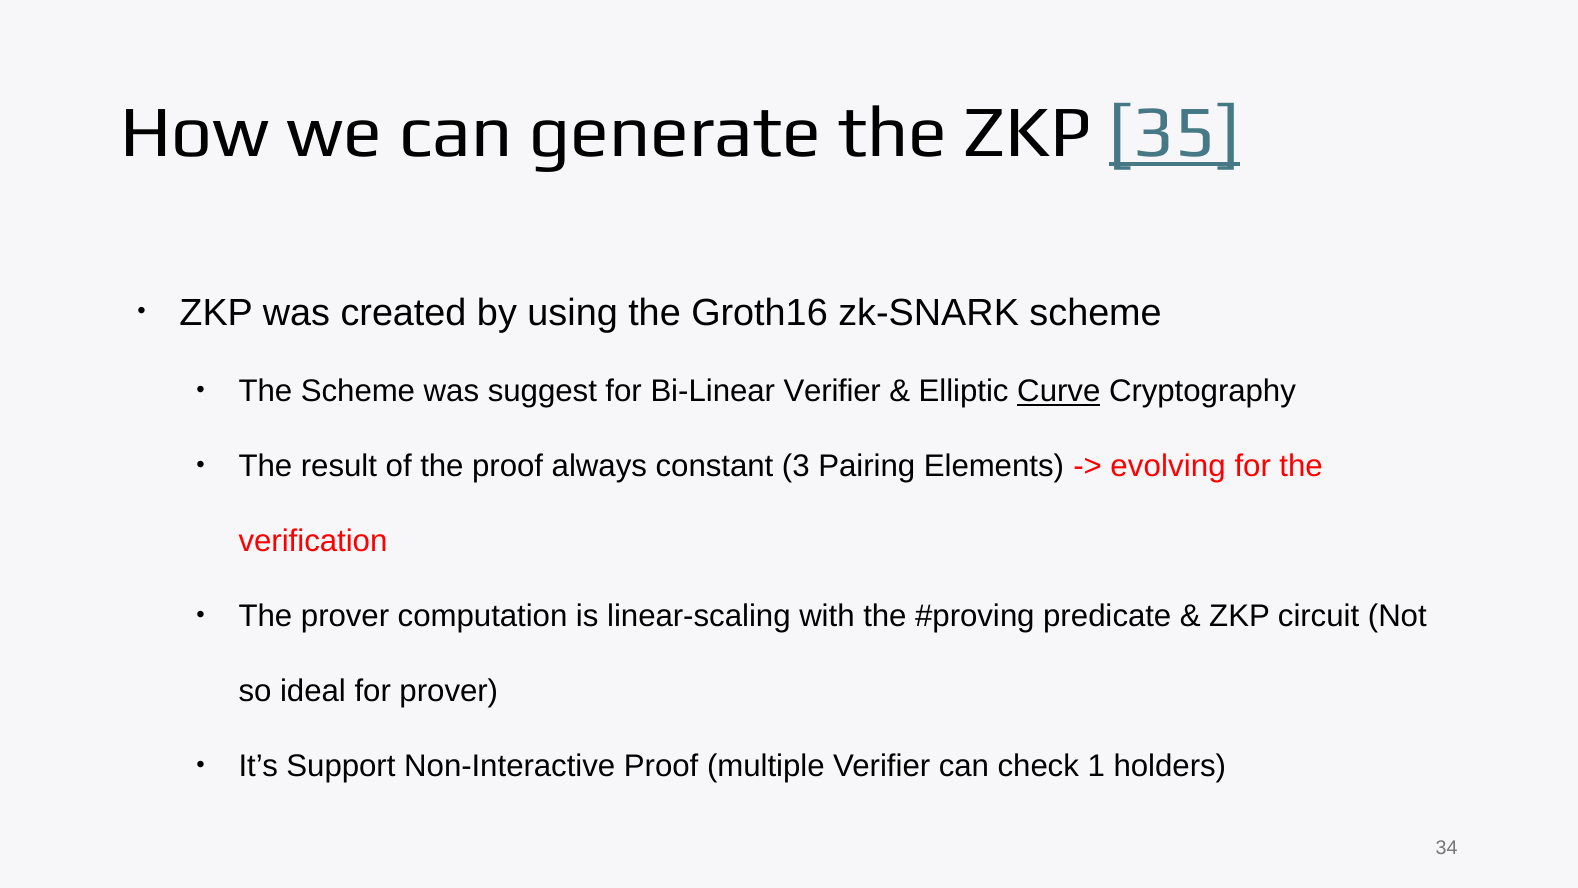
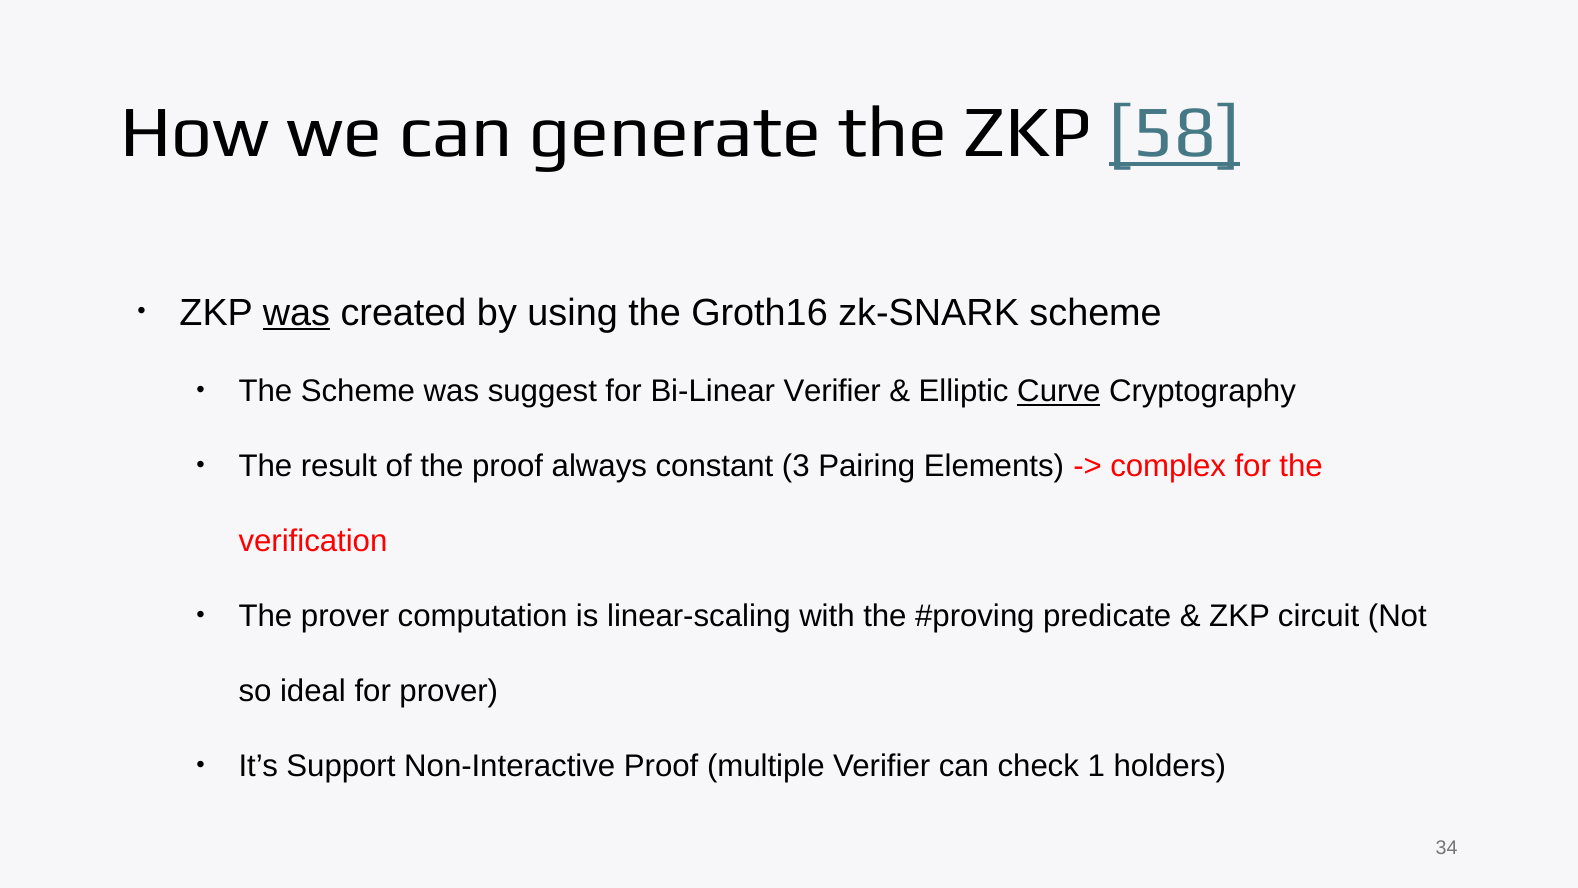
35: 35 -> 58 (1174, 133)
was underline: none -> present (296, 313)
evolving: evolving -> complex (1168, 466)
